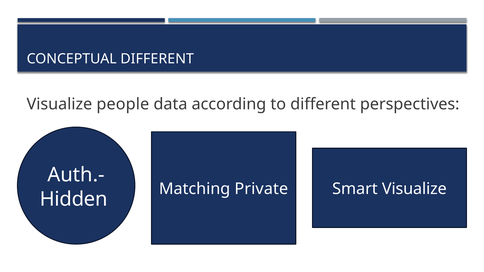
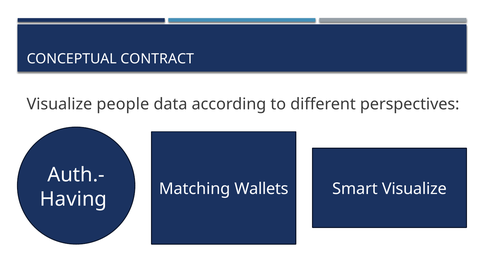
CONCEPTUAL DIFFERENT: DIFFERENT -> CONTRACT (157, 59)
Private: Private -> Wallets (261, 189)
Hidden: Hidden -> Having (73, 199)
